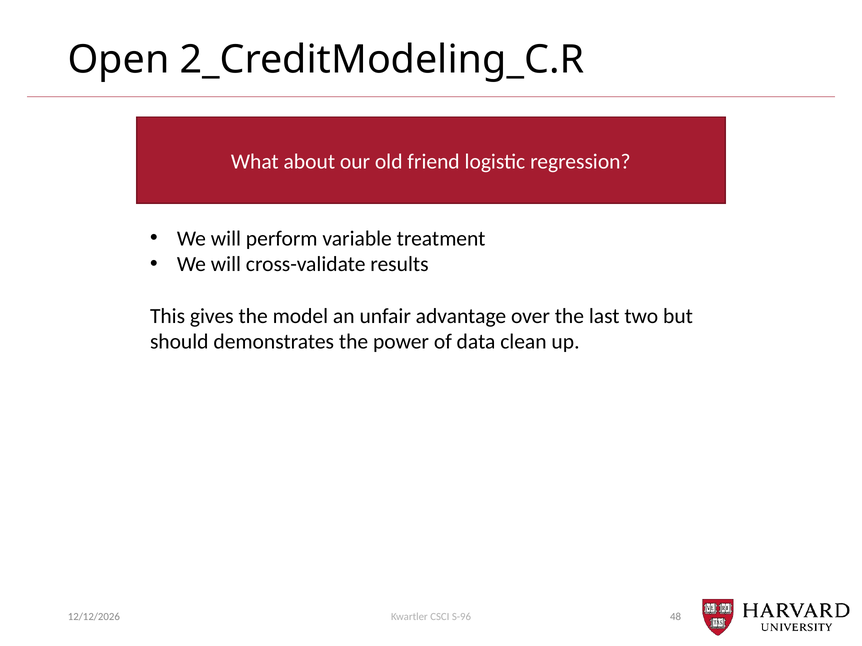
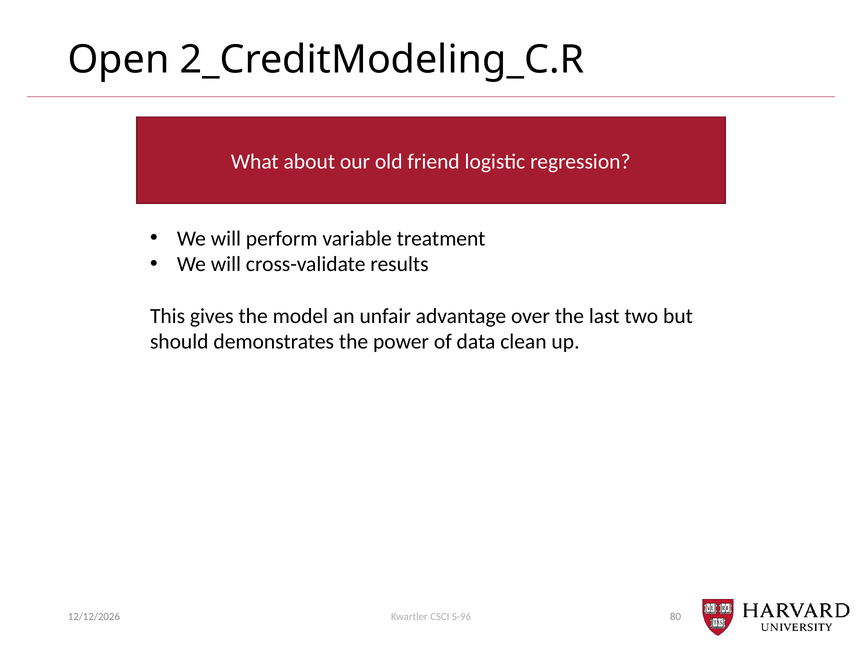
48: 48 -> 80 (676, 617)
